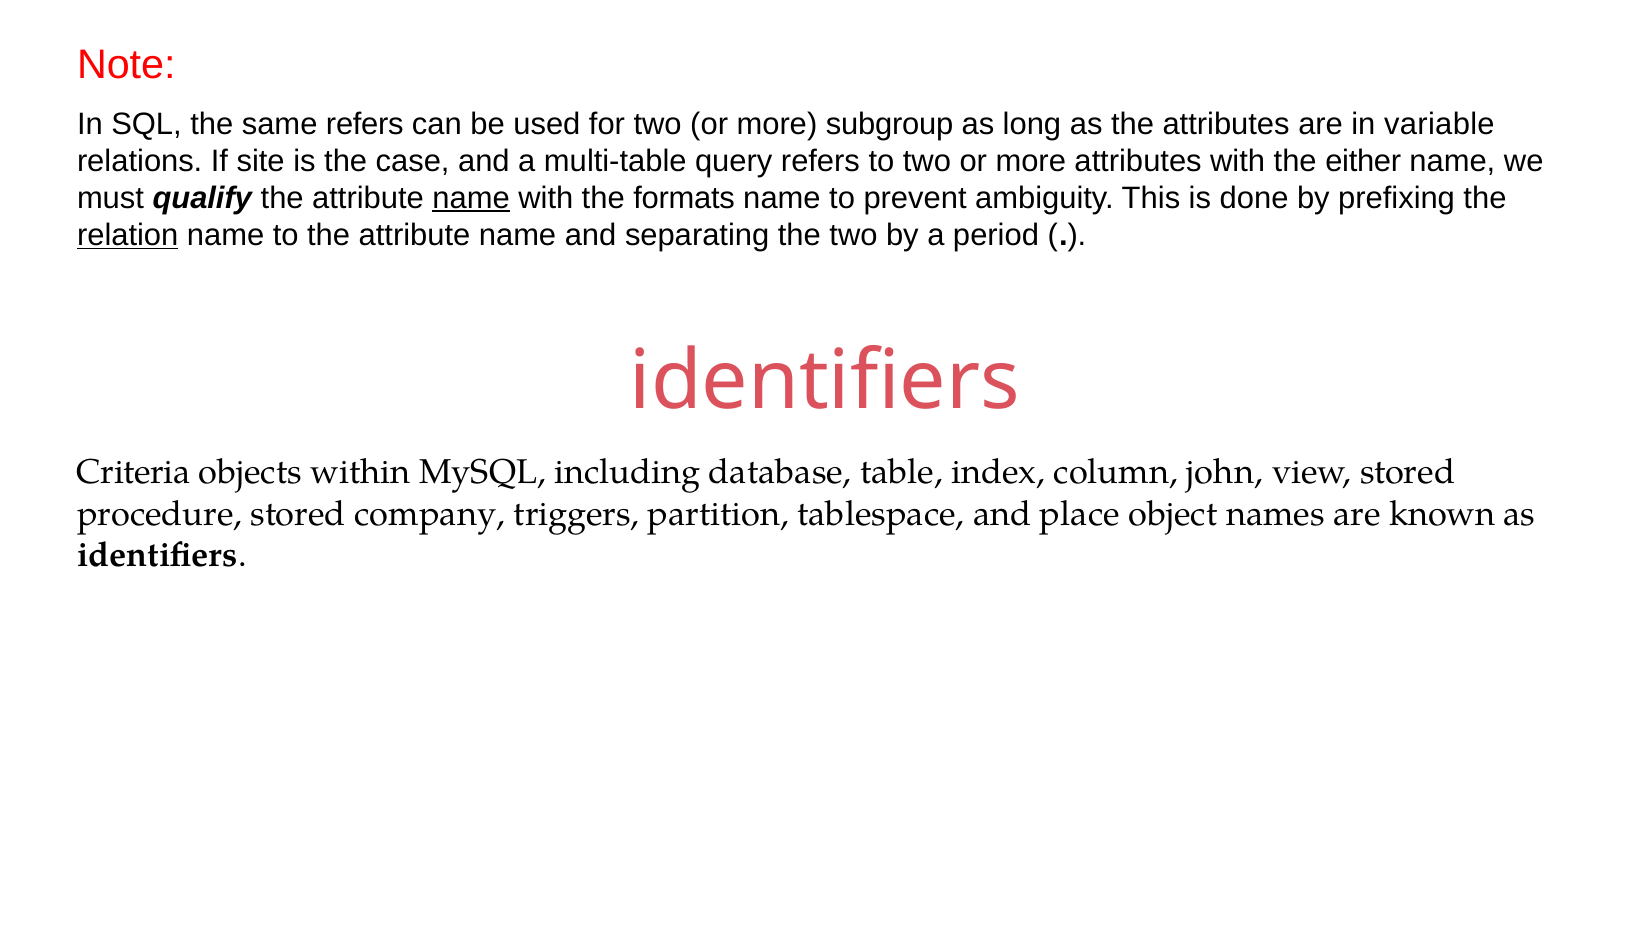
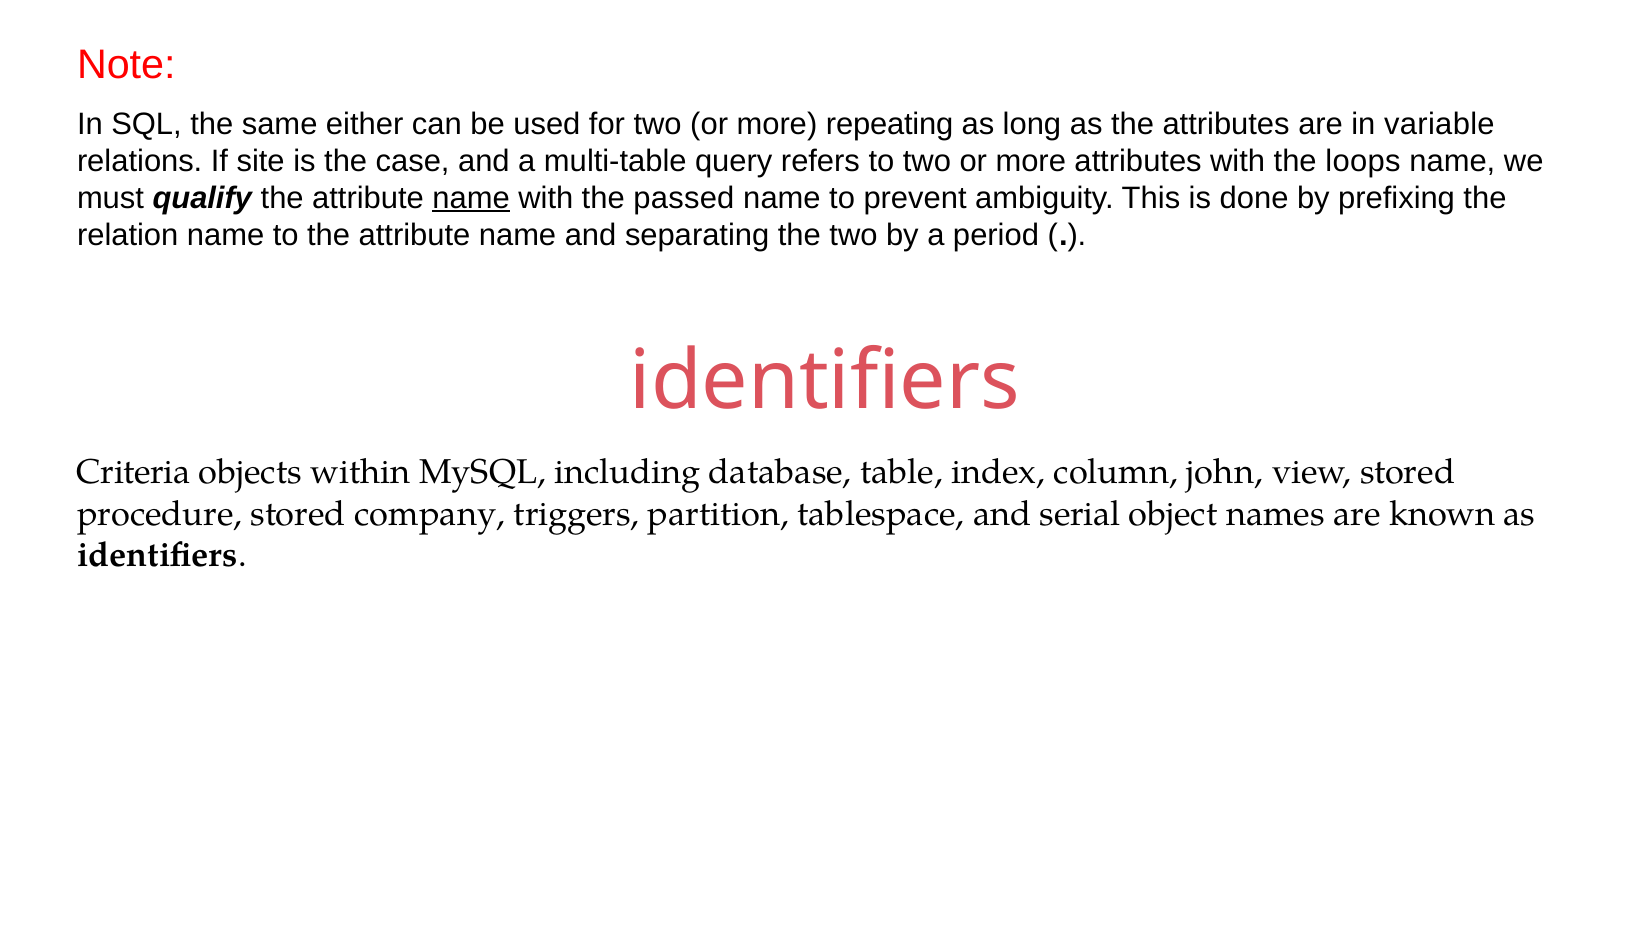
same refers: refers -> either (365, 124)
subgroup: subgroup -> repeating (890, 124)
either: either -> loops (1363, 161)
formats: formats -> passed (684, 198)
relation underline: present -> none (128, 235)
place: place -> serial (1080, 514)
